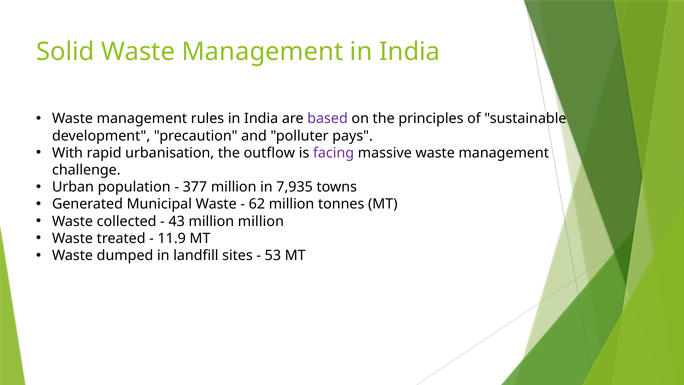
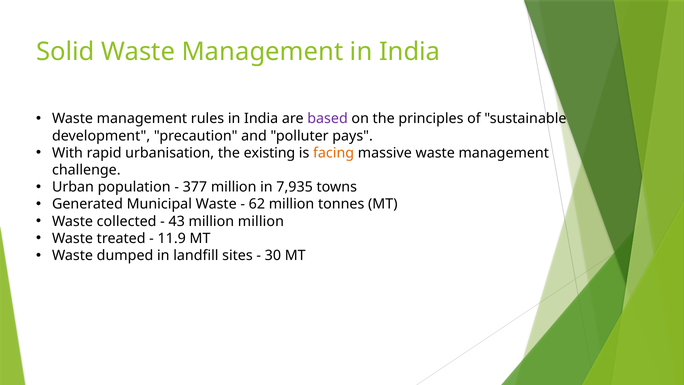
outflow: outflow -> existing (269, 153)
facing colour: purple -> orange (334, 153)
53: 53 -> 30 (273, 255)
